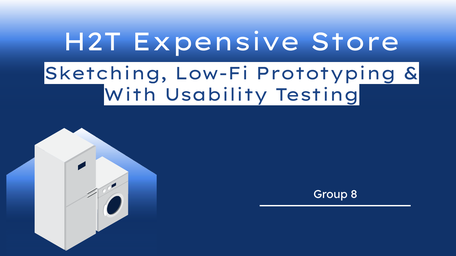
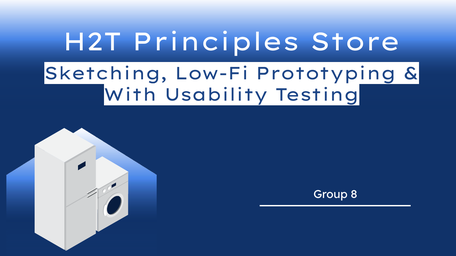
Expensive: Expensive -> Principles (216, 42)
